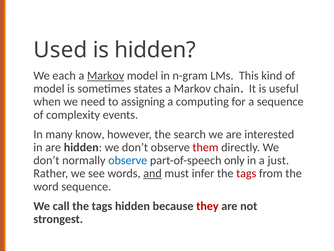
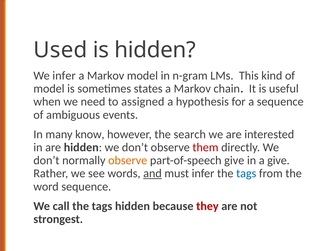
We each: each -> infer (64, 76)
Markov underline: present -> none (106, 76)
assigning: assigning -> assigned (143, 102)
computing: computing -> hypothesis (202, 102)
complexity: complexity -> ambiguous (73, 115)
observe colour: blue -> orange (128, 160)
part-of-speech only: only -> give (234, 160)
a just: just -> give (278, 160)
tags colour: red -> blue (246, 173)
